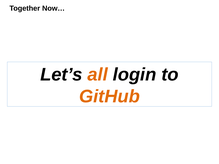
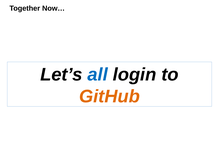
all colour: orange -> blue (98, 75)
